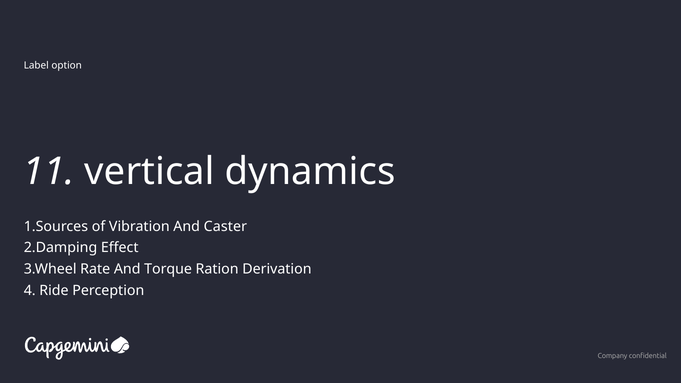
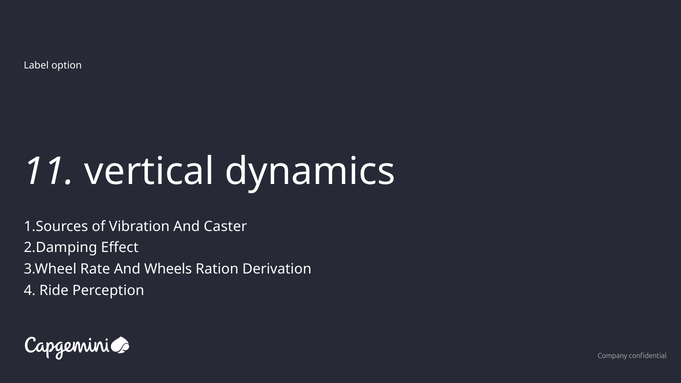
Torque: Torque -> Wheels (168, 269)
